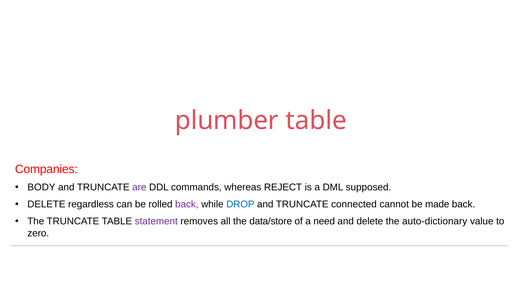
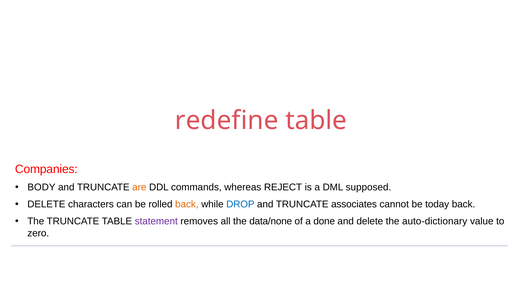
plumber: plumber -> redefine (227, 121)
are colour: purple -> orange (139, 187)
regardless: regardless -> characters (91, 204)
back colour: purple -> orange (187, 204)
connected: connected -> associates (354, 204)
made: made -> today (437, 204)
data/store: data/store -> data/none (271, 221)
need: need -> done (324, 221)
